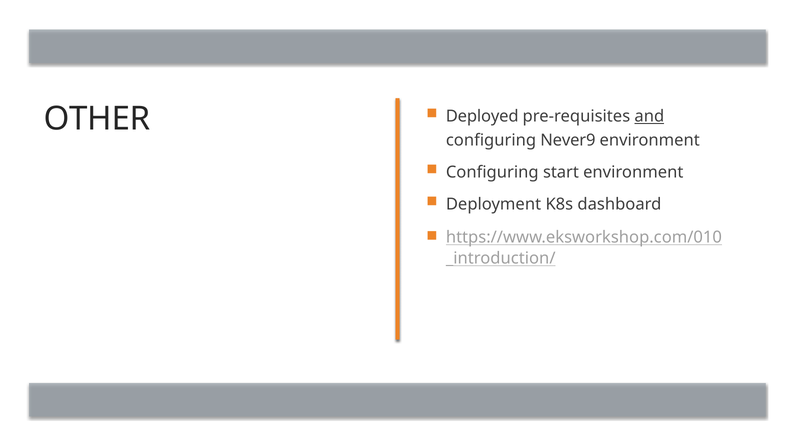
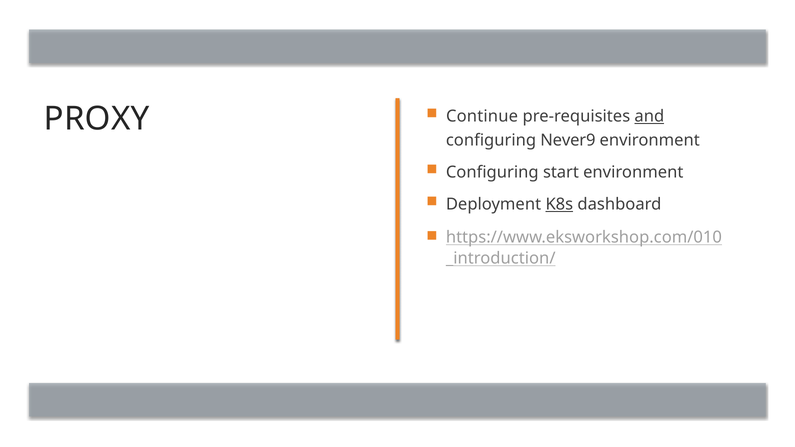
OTHER: OTHER -> PROXY (97, 119)
Deployed: Deployed -> Continue (482, 116)
K8s underline: none -> present (559, 205)
